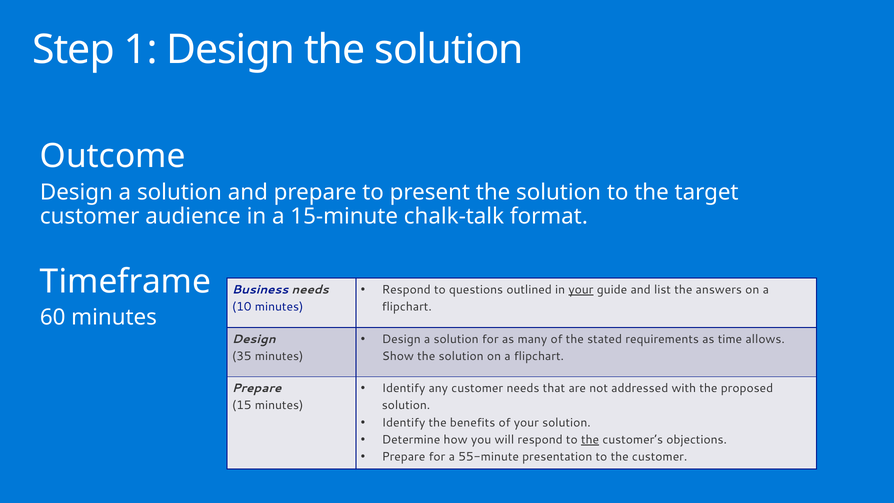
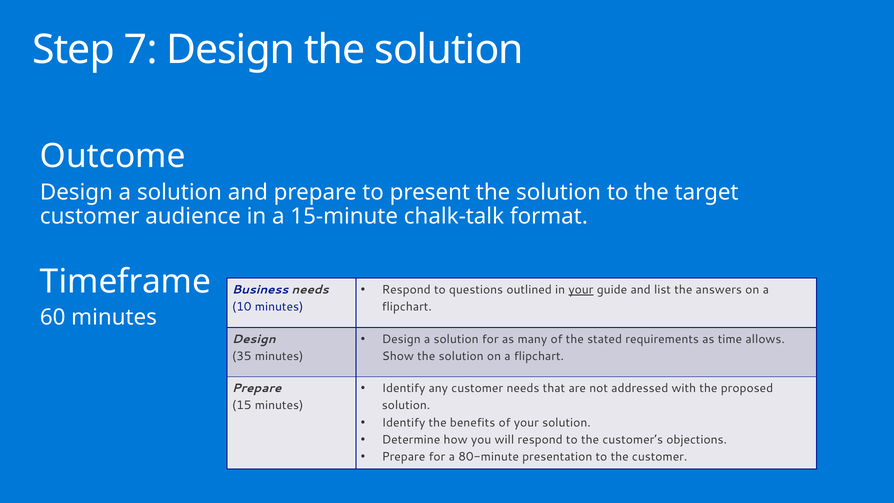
1: 1 -> 7 (141, 50)
the underline: present -> none (590, 440)
55-minute: 55-minute -> 80-minute (489, 457)
